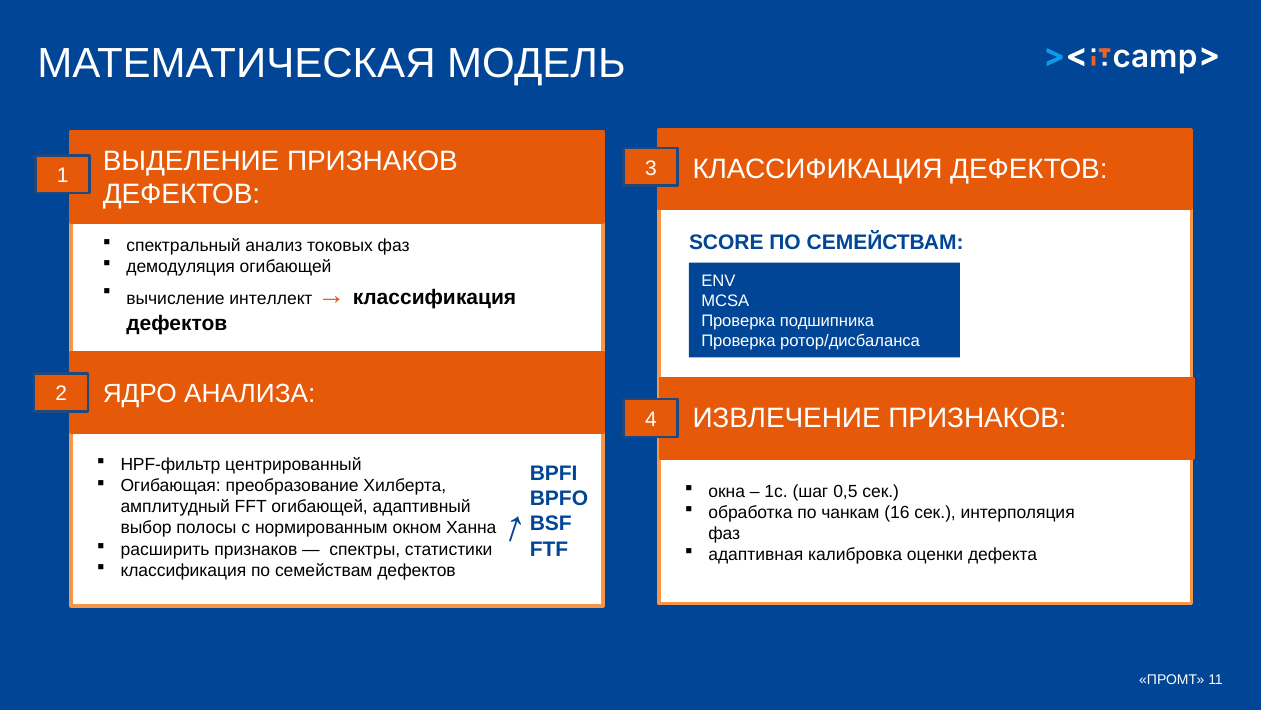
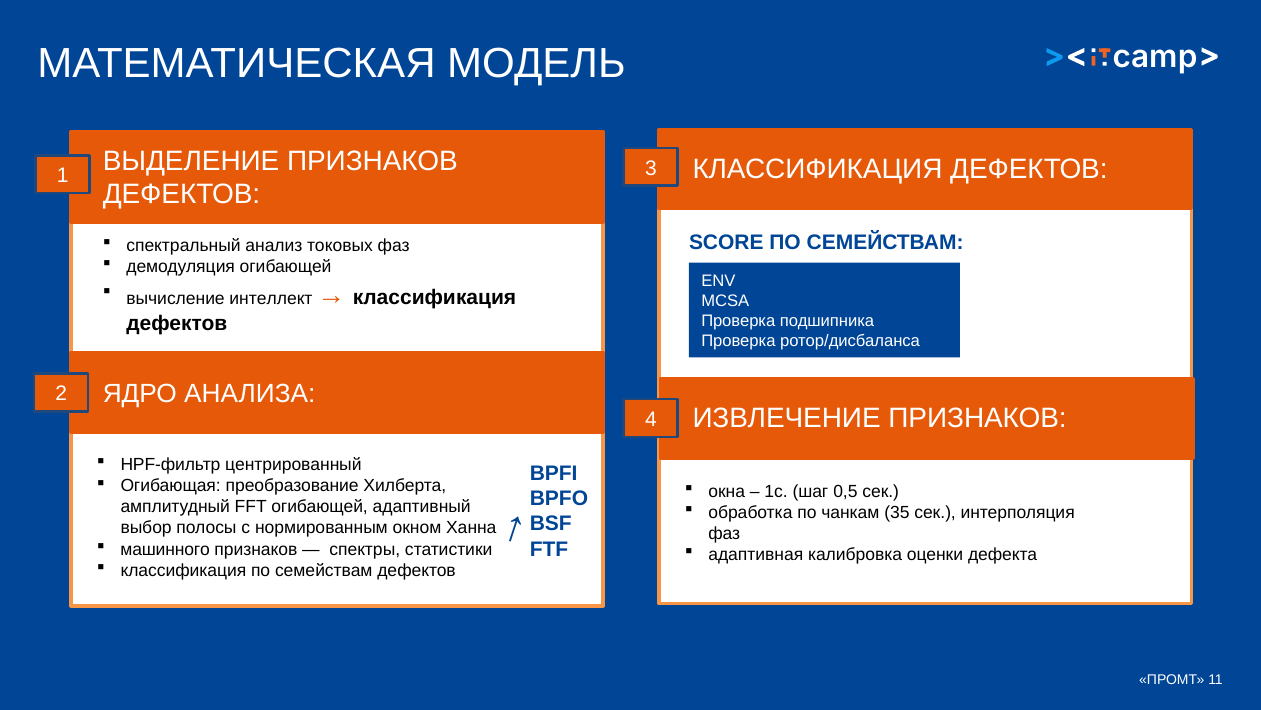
16: 16 -> 35 (897, 512)
расширить: расширить -> машинного (165, 549)
